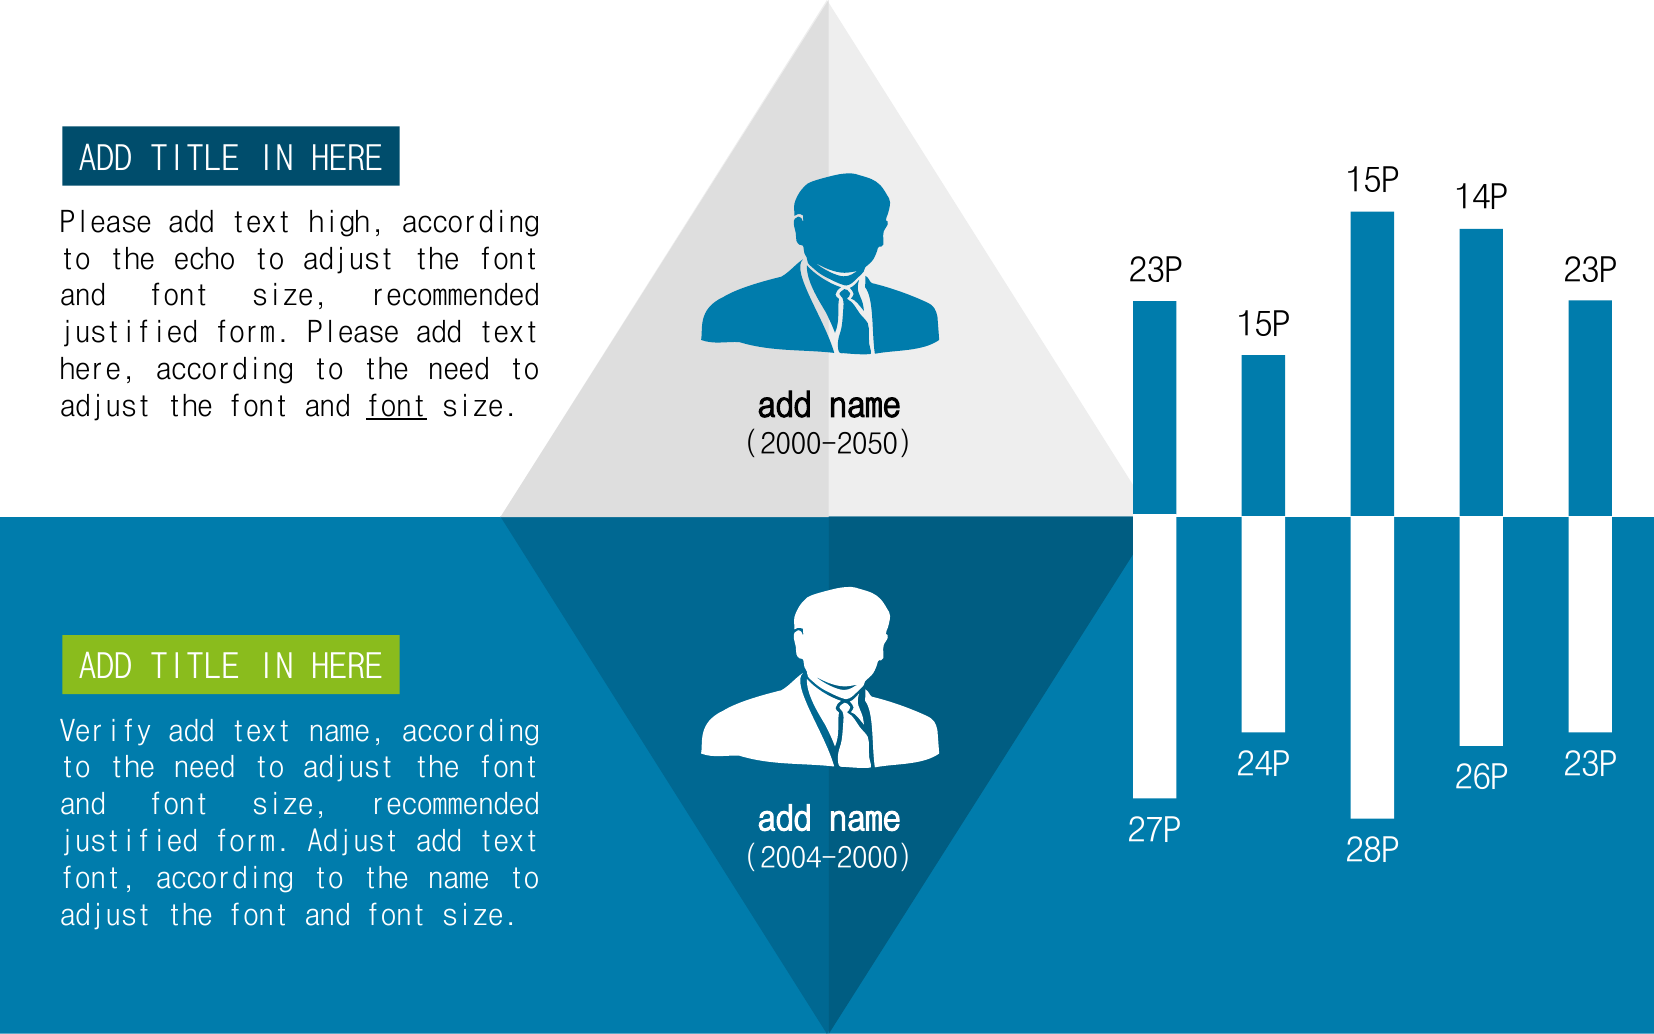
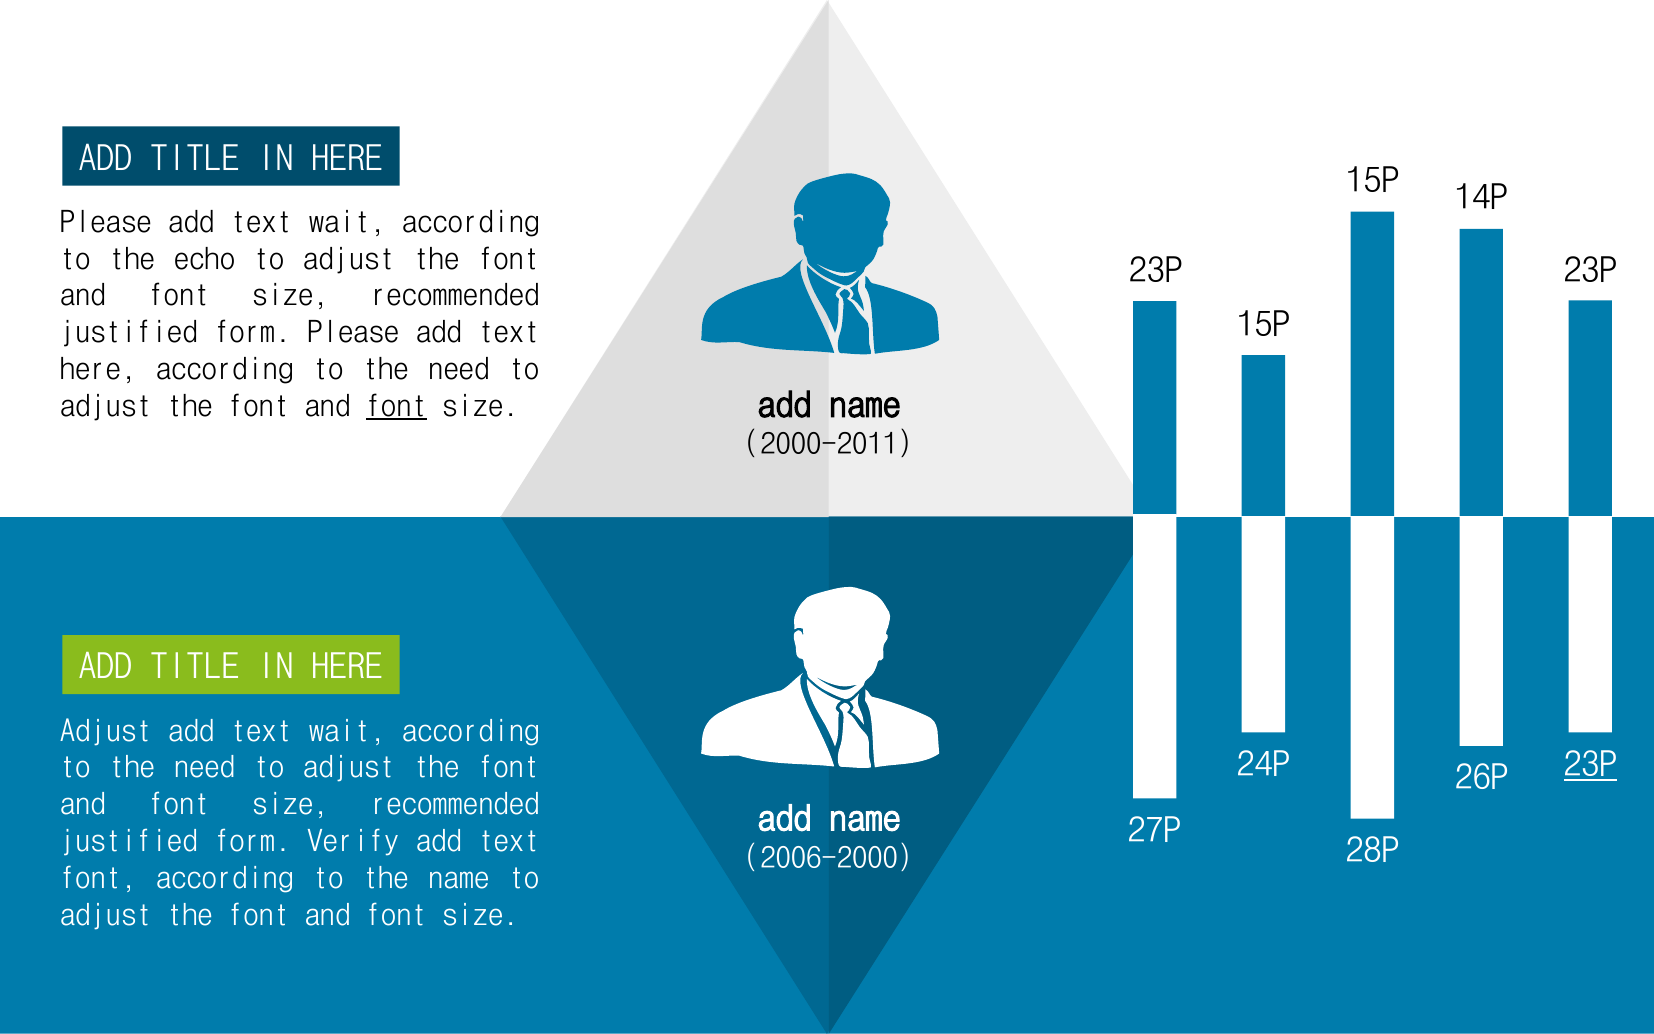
Please add text high: high -> wait (347, 222)
2000-2050: 2000-2050 -> 2000-2011 (829, 444)
Verify: Verify -> Adjust (106, 731)
name: name -> wait (347, 731)
23P underline: none -> present (1590, 764)
form Adjust: Adjust -> Verify (353, 841)
2004-2000: 2004-2000 -> 2006-2000 (829, 858)
